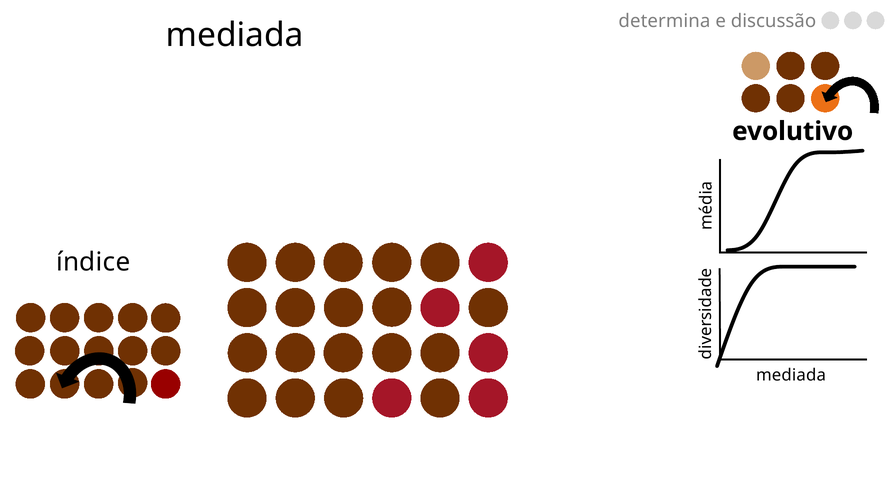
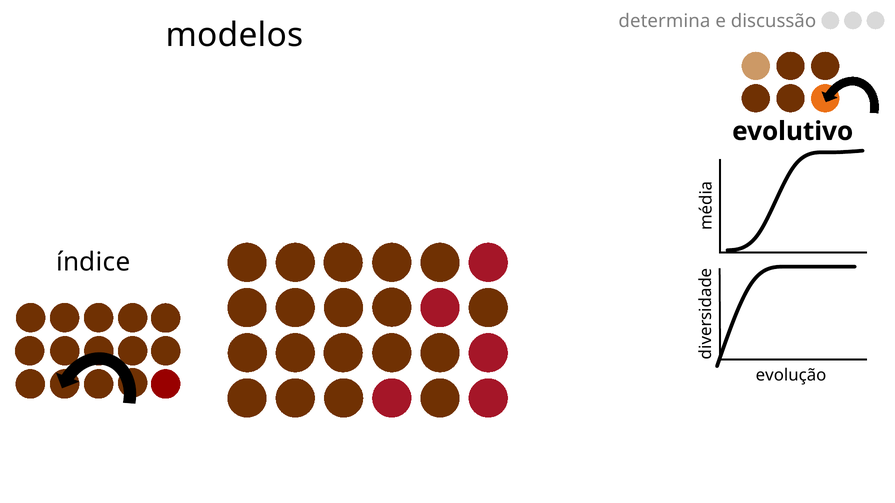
mediada: mediada -> modelos (235, 35)
mediada: mediada -> evolução (791, 376)
